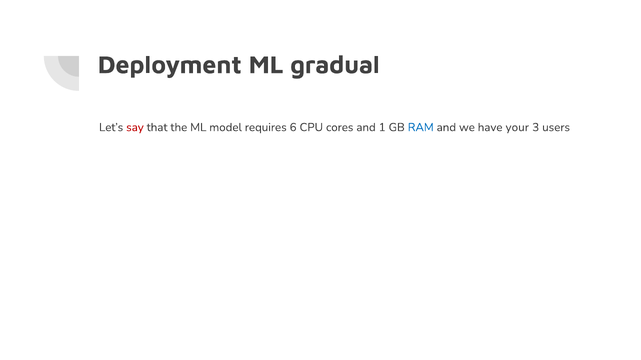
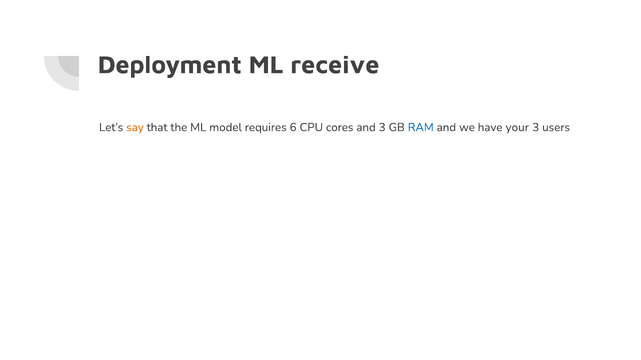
gradual: gradual -> receive (335, 65)
say colour: red -> orange (135, 128)
and 1: 1 -> 3 (382, 128)
